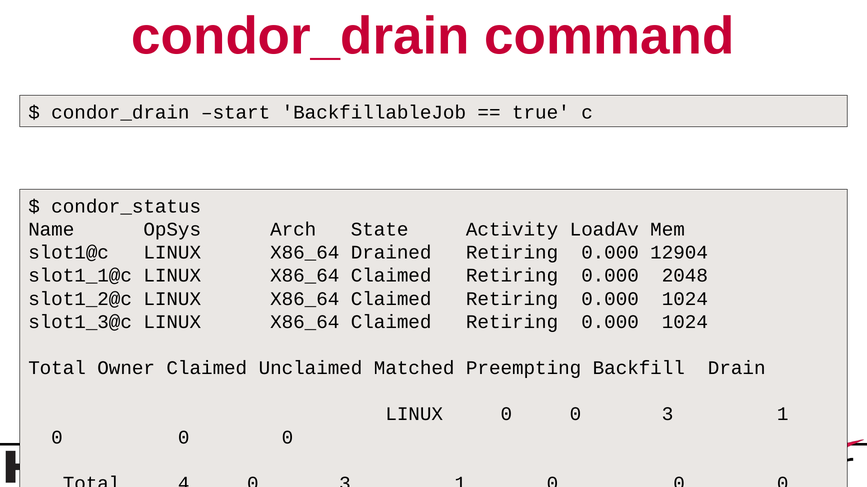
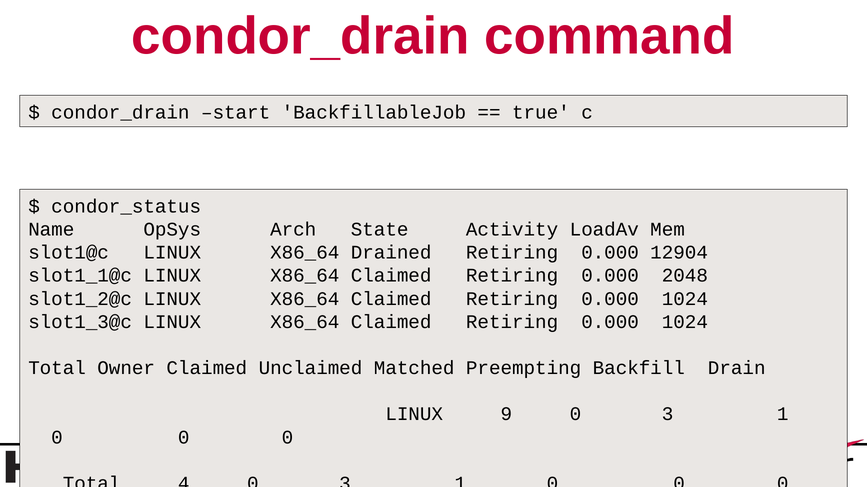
LINUX 0: 0 -> 9 (506, 415)
